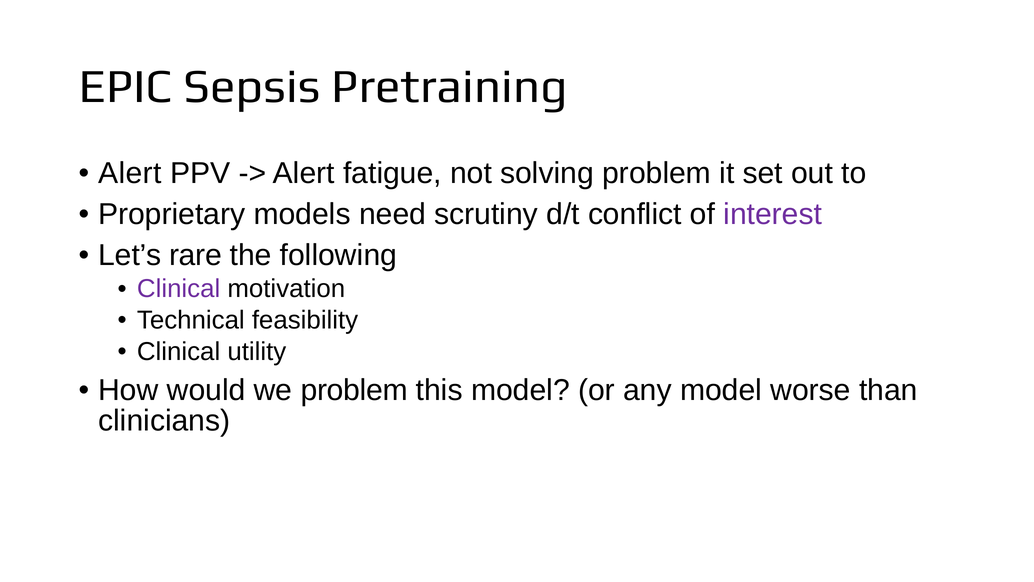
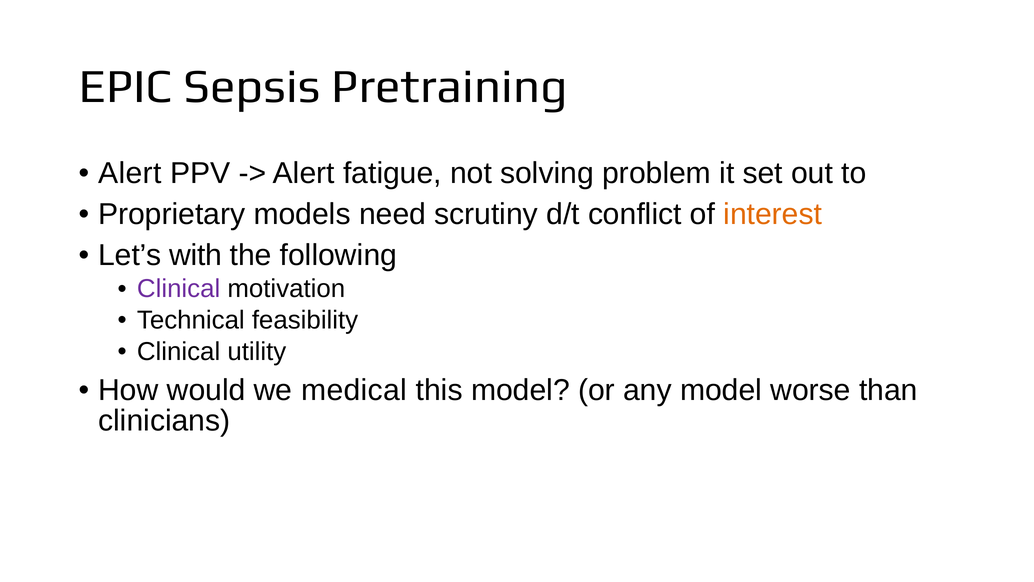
interest colour: purple -> orange (773, 214)
rare: rare -> with (196, 255)
we problem: problem -> medical (354, 390)
